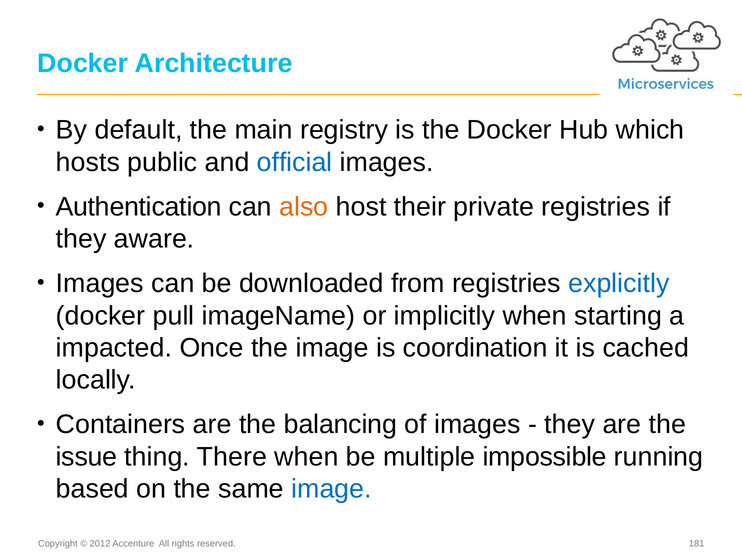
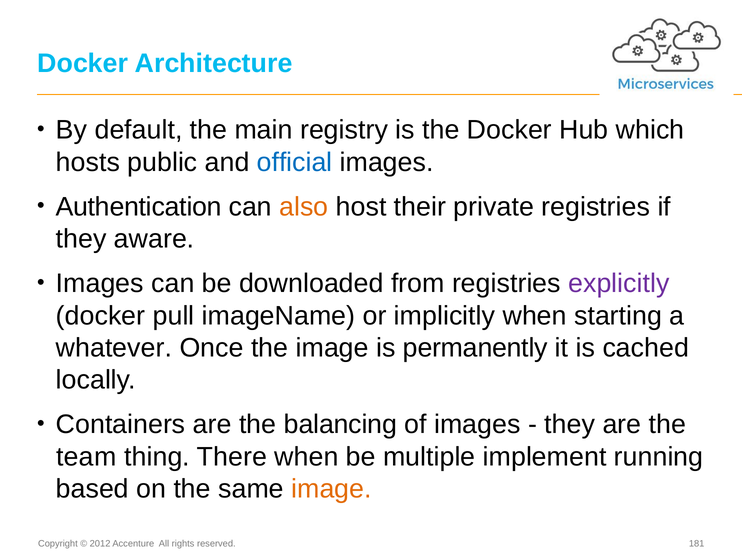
explicitly colour: blue -> purple (619, 283)
impacted: impacted -> whatever (114, 348)
coordination: coordination -> permanently (475, 348)
issue: issue -> team (86, 456)
impossible: impossible -> implement (545, 456)
image colour: blue -> orange (331, 488)
